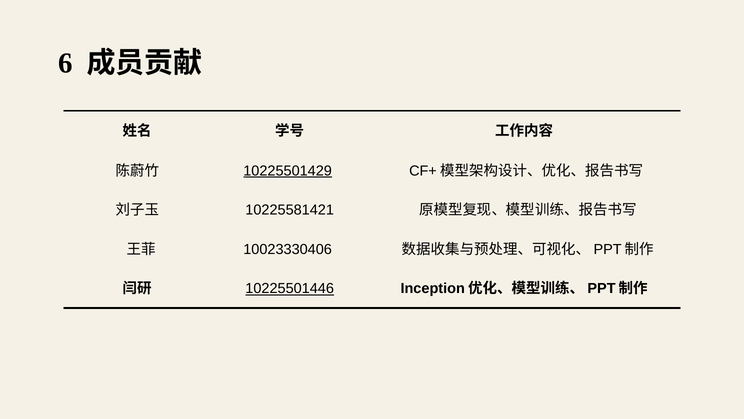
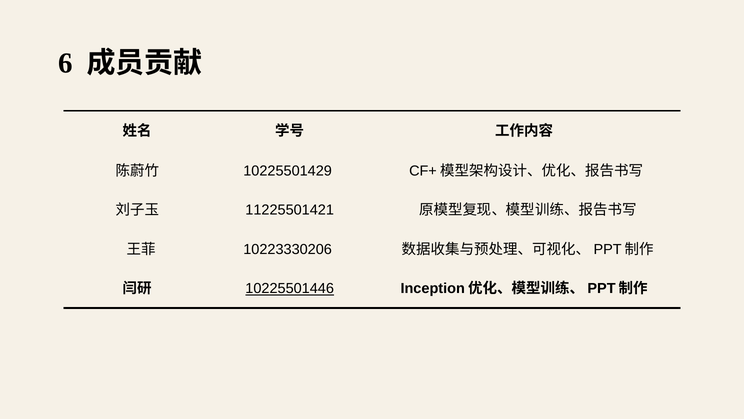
10225501429 underline: present -> none (288, 171)
10225581421: 10225581421 -> 11225501421 (290, 210)
10023330406: 10023330406 -> 10223330206 (288, 249)
